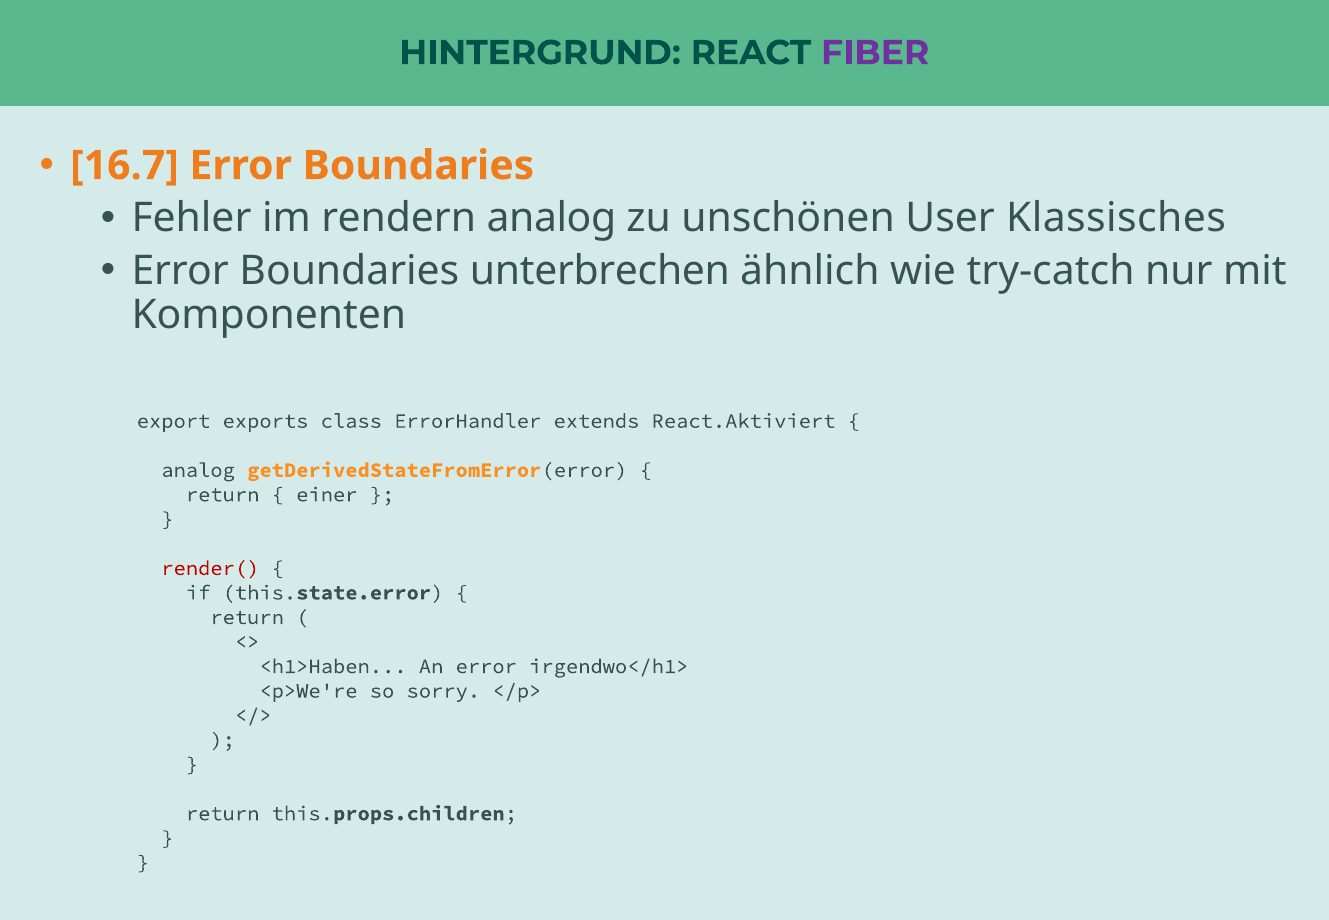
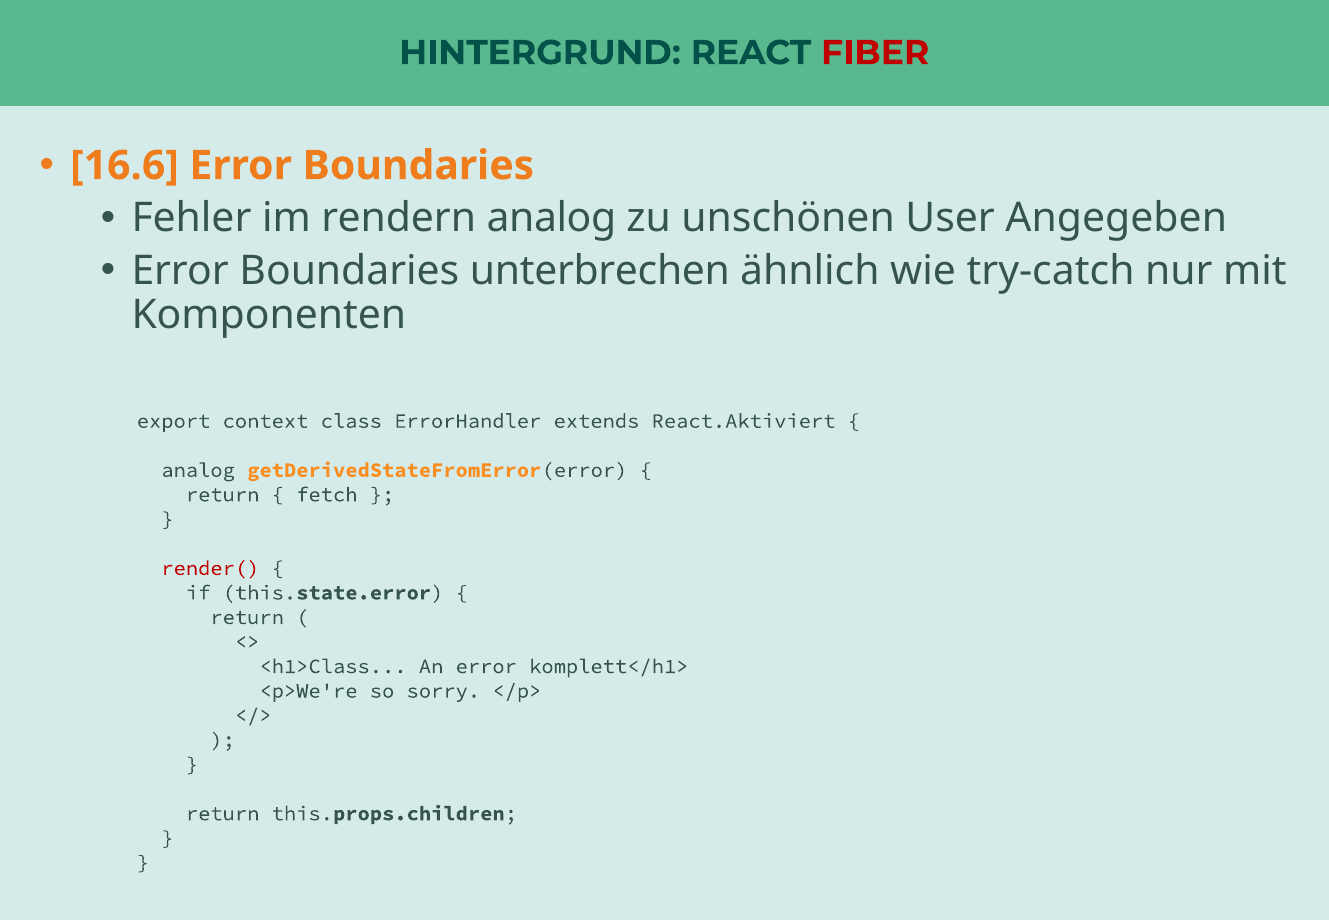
FIBER colour: purple -> red (875, 53)
16.7: 16.7 -> 16.6 (124, 166)
Klassisches: Klassisches -> Angegeben (1116, 218)
exports: exports -> context (265, 421)
einer: einer -> fetch (327, 495)
<h1>Haben: <h1>Haben -> <h1>Class (333, 666)
irgendwo</h1>: irgendwo</h1> -> komplett</h1> (609, 666)
